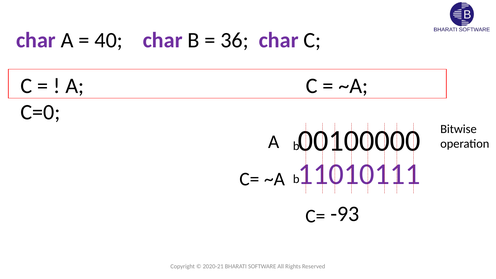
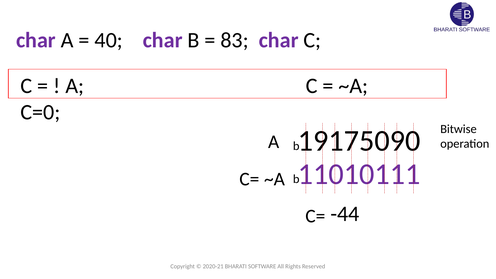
36: 36 -> 83 (235, 40)
00100000: 00100000 -> 19175090 (359, 141)
-93: -93 -> -44 (345, 214)
